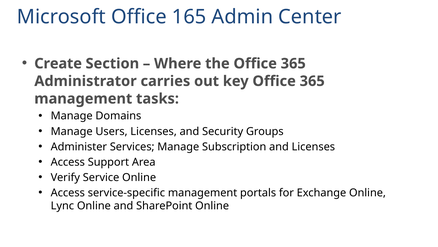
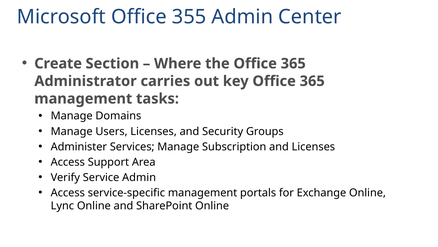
165: 165 -> 355 (189, 17)
Service Online: Online -> Admin (139, 177)
